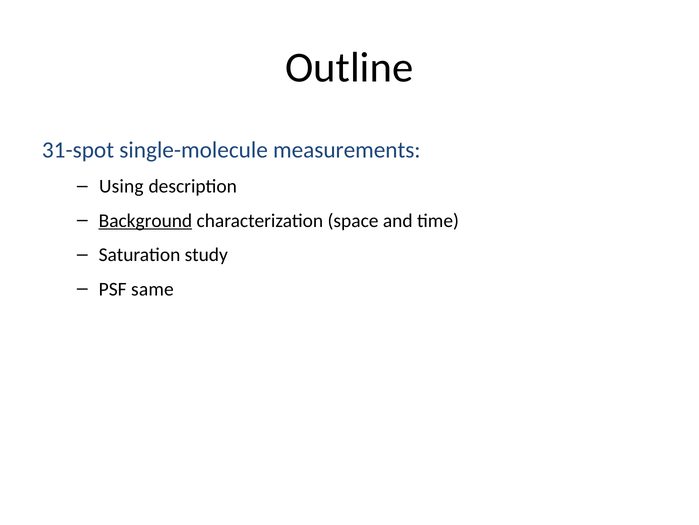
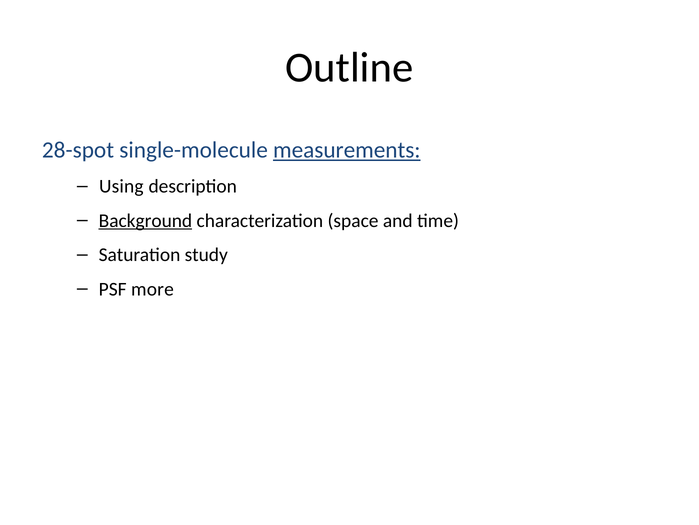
31-spot: 31-spot -> 28-spot (78, 150)
measurements underline: none -> present (347, 150)
same: same -> more (152, 289)
